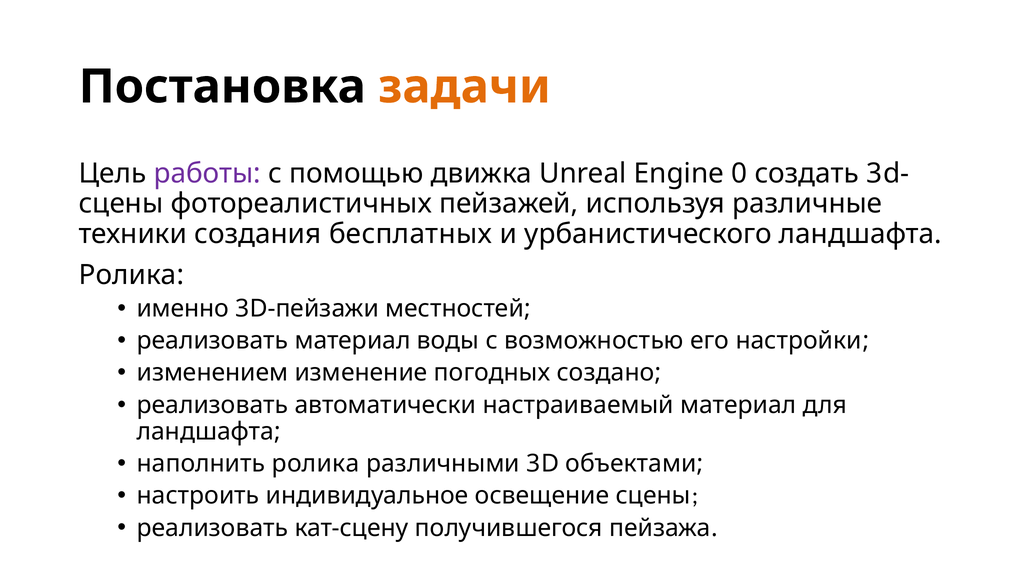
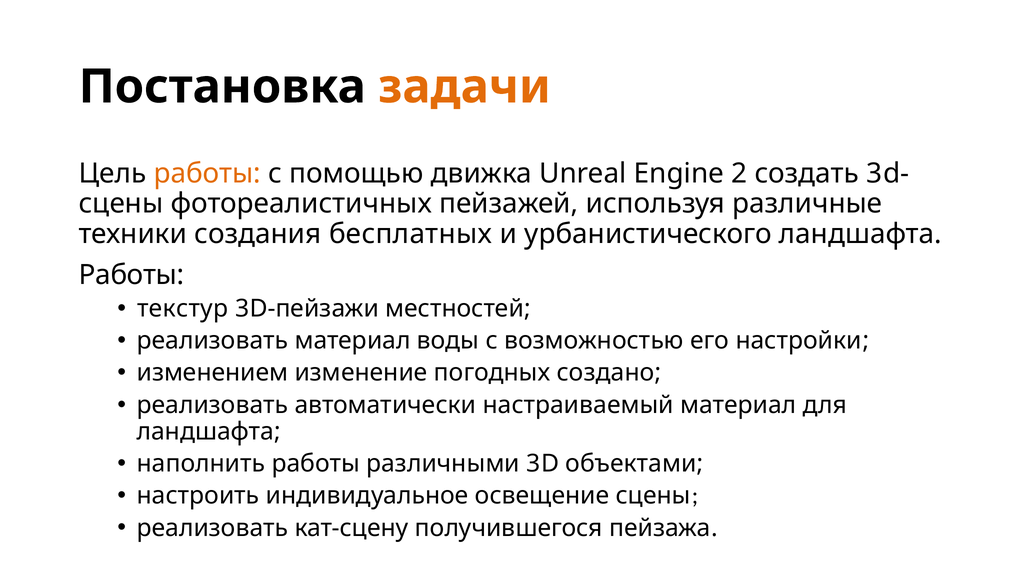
работы colour: purple -> orange (207, 173)
0: 0 -> 2 (739, 173)
Ролика: Ролика -> Работы (132, 275)
именно: именно -> текстур (183, 308)
наполнить ролика: ролика -> работы (316, 463)
